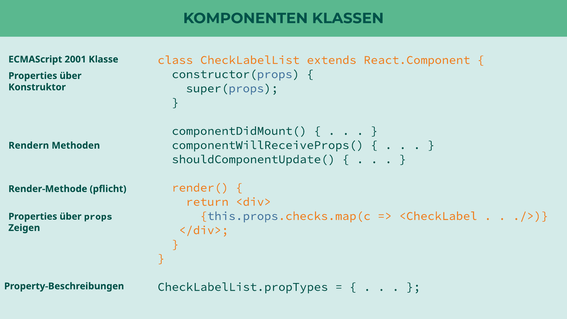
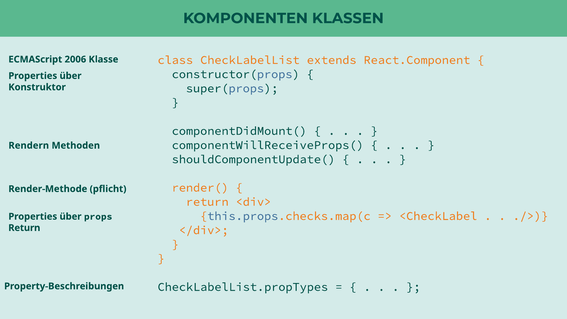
2001: 2001 -> 2006 (75, 59)
Zeigen: Zeigen -> Return (24, 228)
